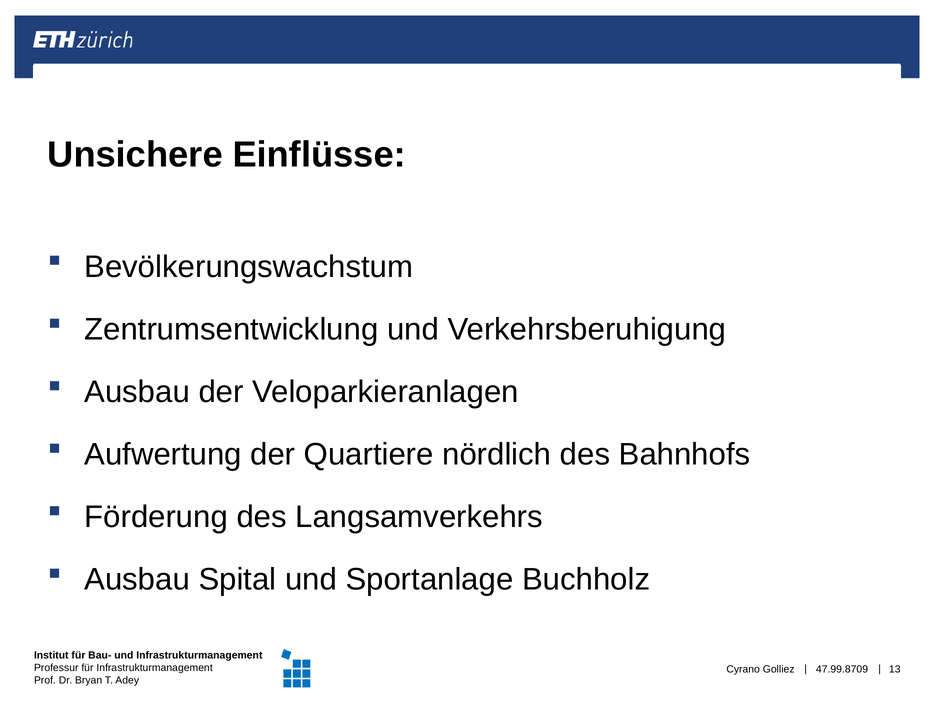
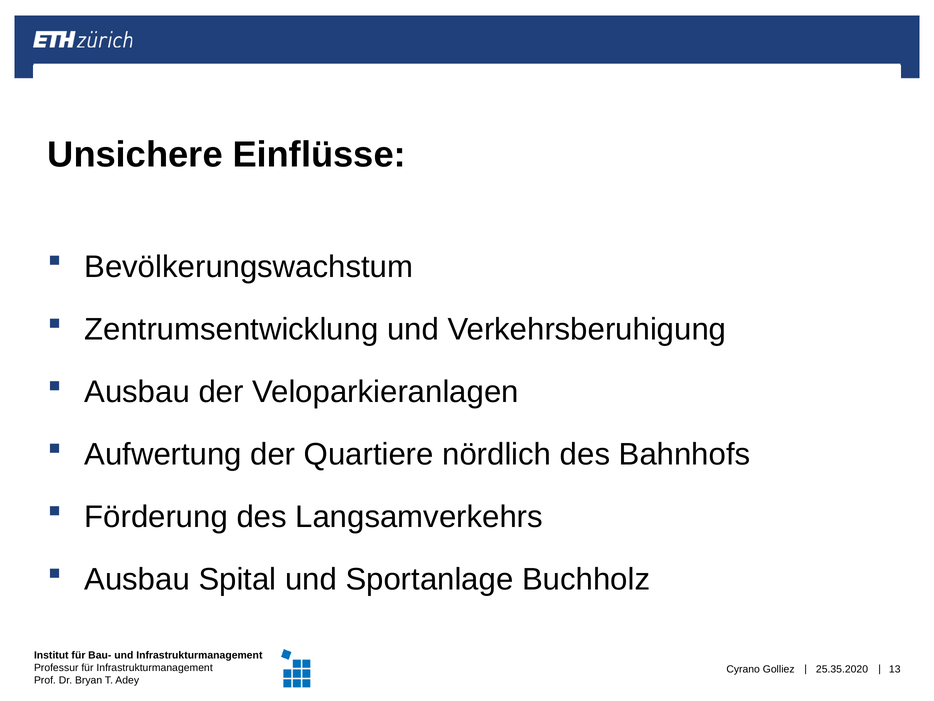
47.99.8709: 47.99.8709 -> 25.35.2020 (842, 669)
